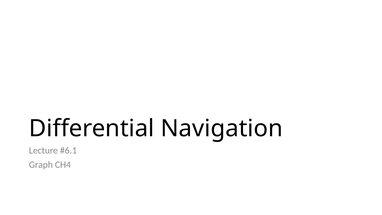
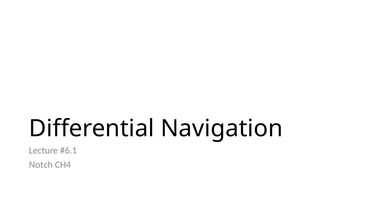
Graph: Graph -> Notch (41, 165)
